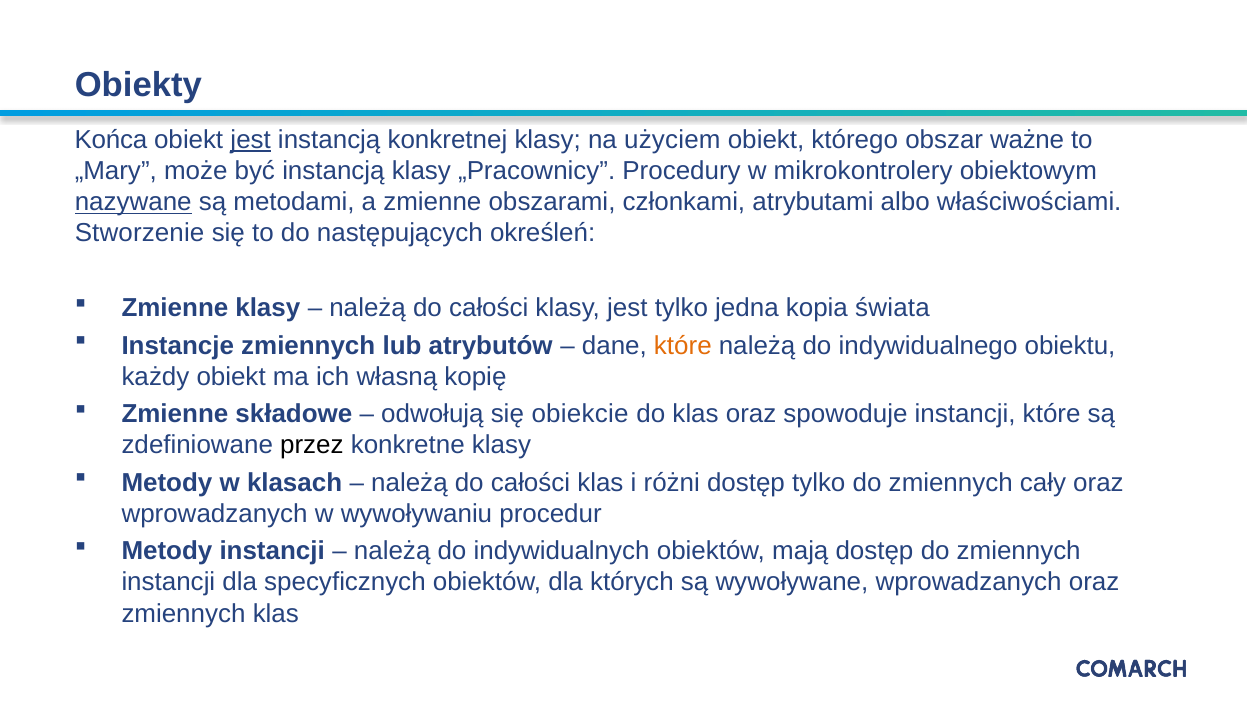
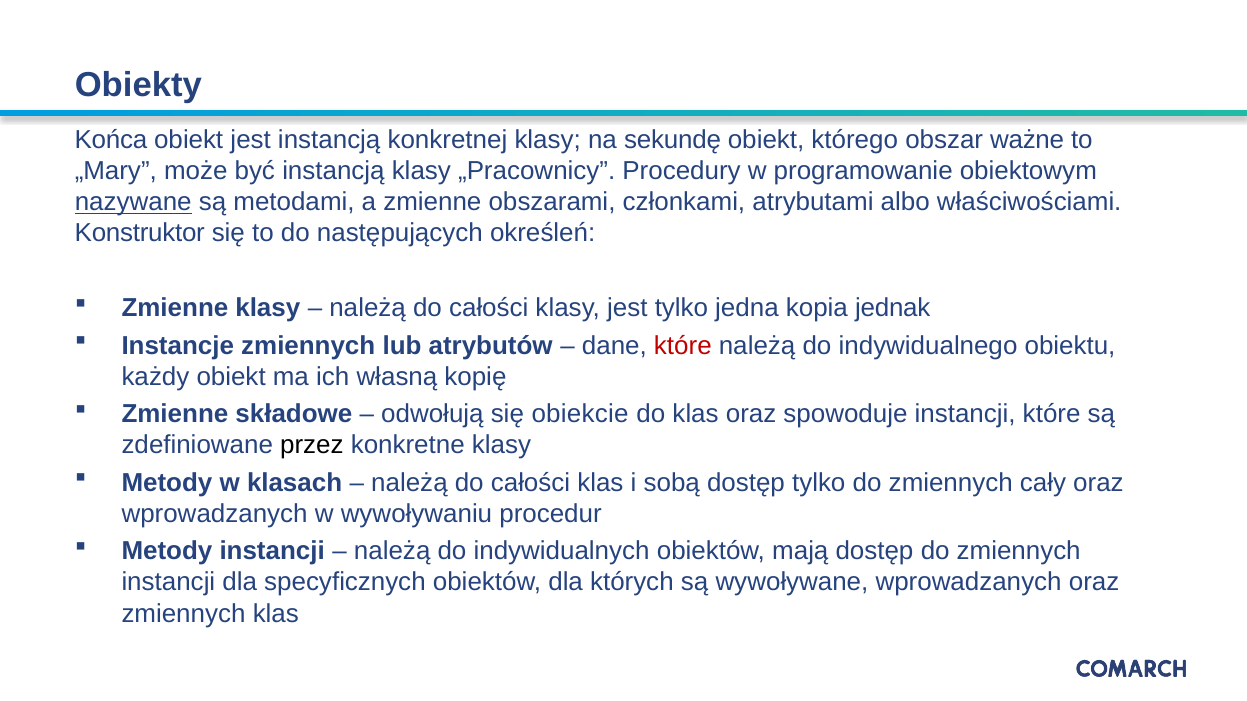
jest underline: present -> none (251, 140)
użyciem: użyciem -> sekundę (673, 140)
mikrokontrolery: mikrokontrolery -> programowanie (863, 171)
Stworzenie: Stworzenie -> Konstruktor (140, 234)
świata: świata -> jednak (893, 308)
które colour: orange -> red (683, 346)
różni: różni -> sobą (672, 483)
